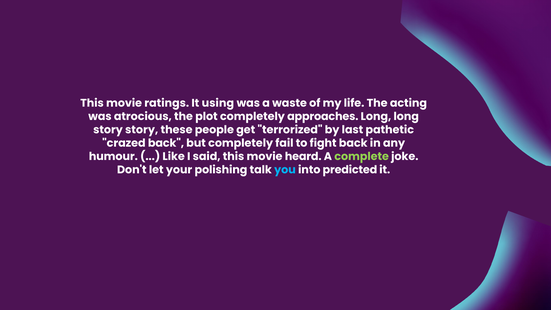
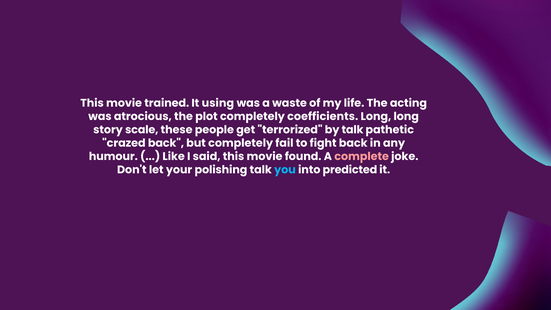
ratings: ratings -> trained (167, 103)
approaches: approaches -> coefficients (323, 116)
story story: story -> scale (142, 130)
by last: last -> talk (353, 130)
heard: heard -> found (303, 156)
complete colour: light green -> pink (362, 156)
